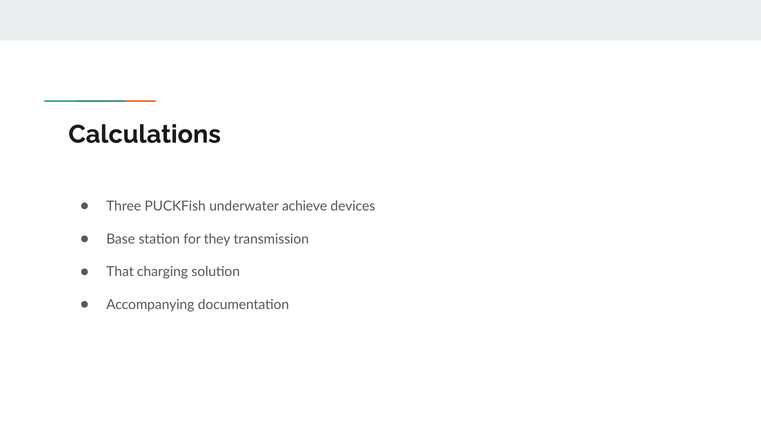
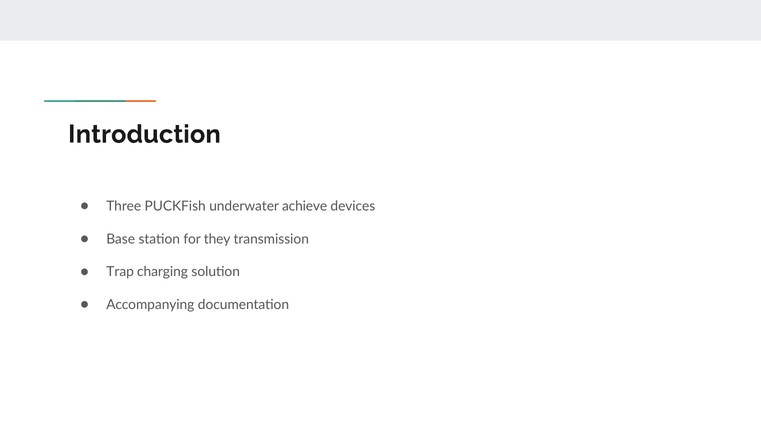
Calculations: Calculations -> Introduction (145, 134)
That: That -> Trap (120, 272)
